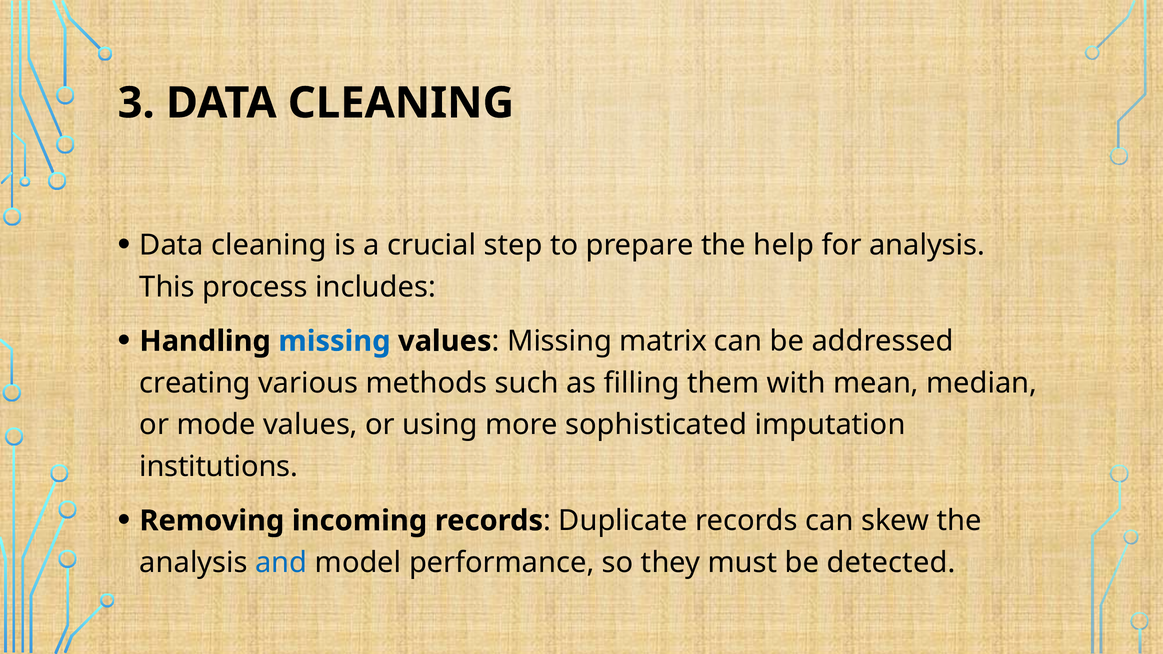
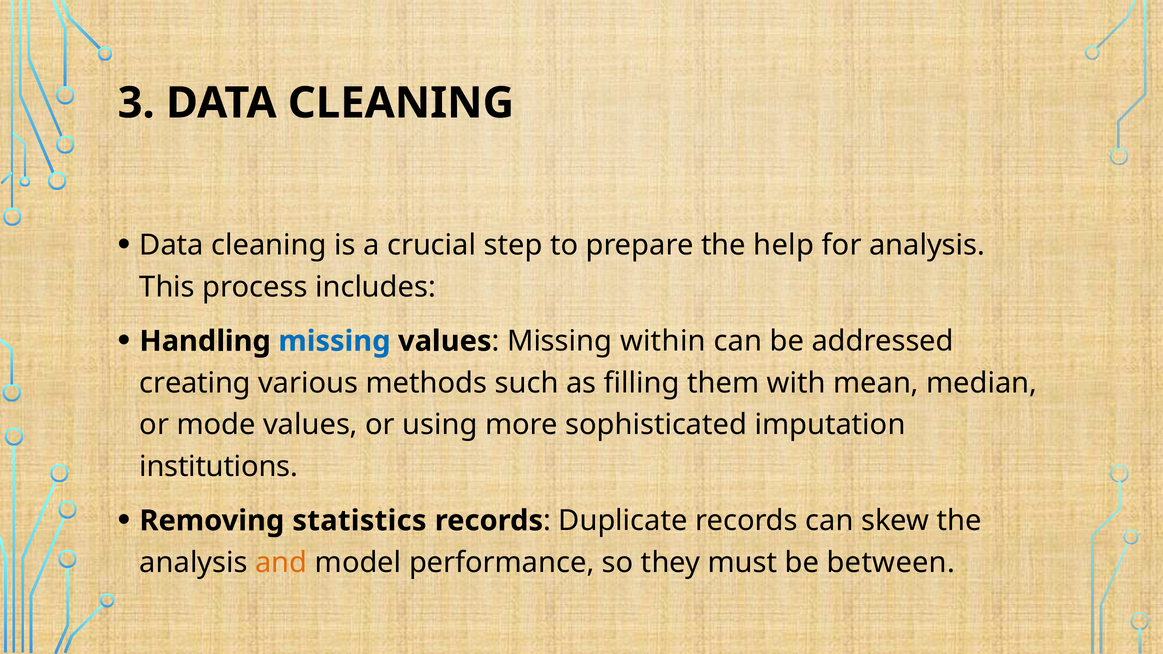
matrix: matrix -> within (663, 341)
incoming: incoming -> statistics (359, 521)
and colour: blue -> orange (281, 563)
detected: detected -> between (891, 563)
